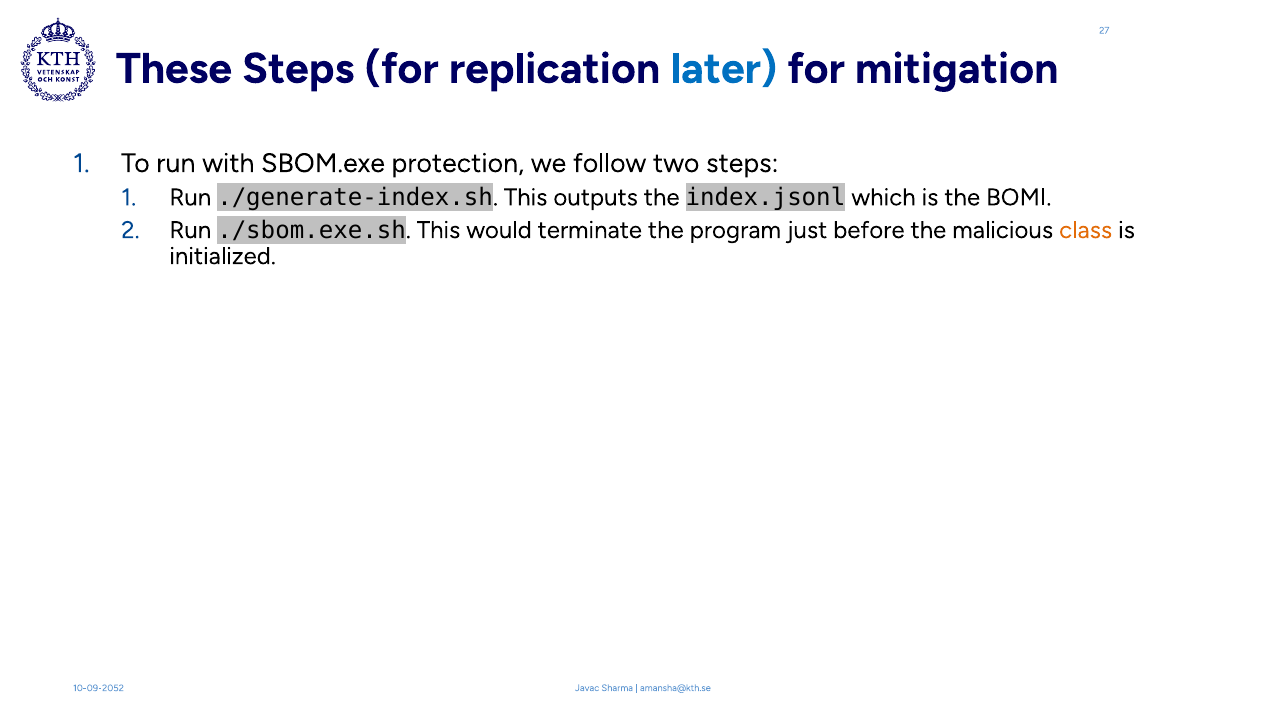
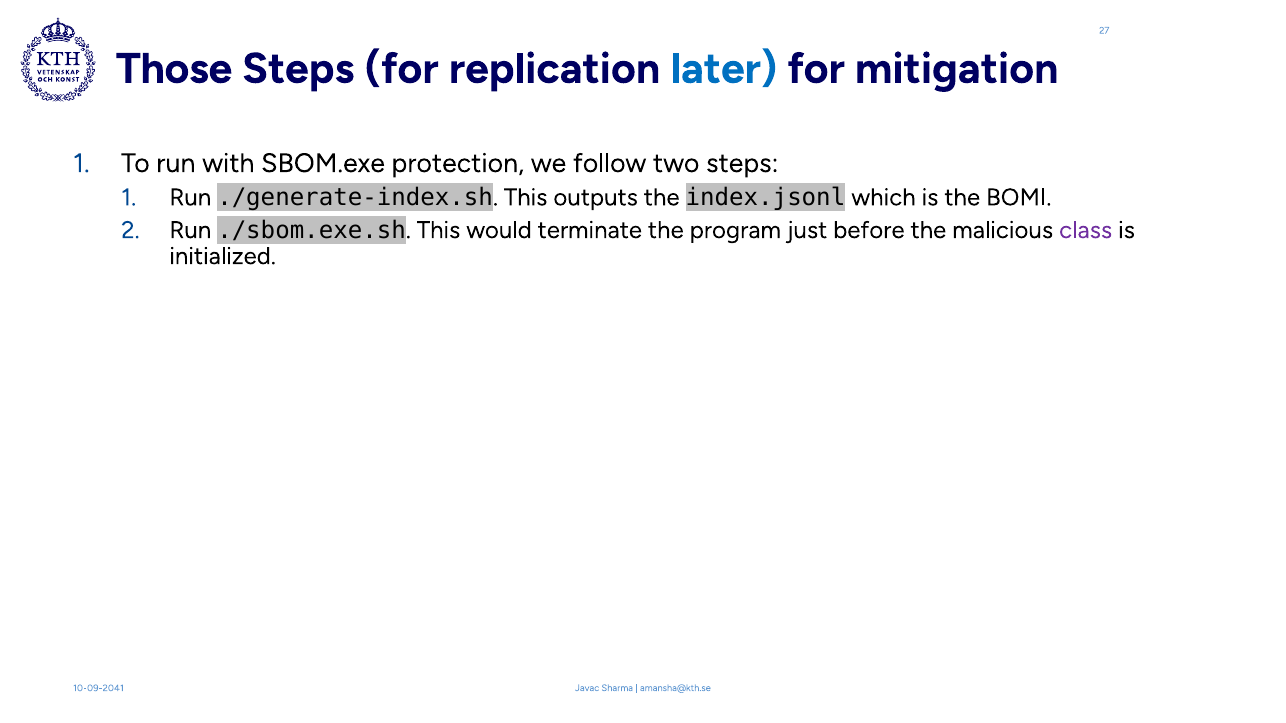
These: These -> Those (174, 69)
class colour: orange -> purple (1086, 230)
10-09-2052: 10-09-2052 -> 10-09-2041 (98, 688)
